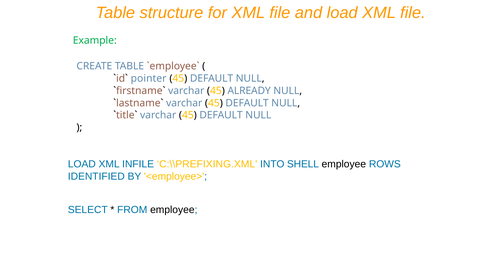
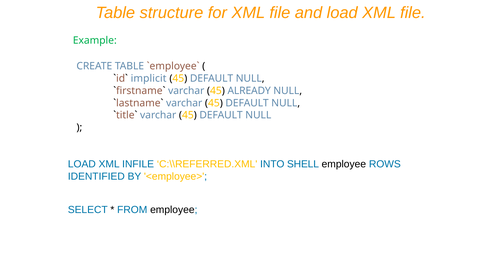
pointer: pointer -> implicit (149, 78)
C:\\PREFIXING.XML: C:\\PREFIXING.XML -> C:\\REFERRED.XML (207, 164)
